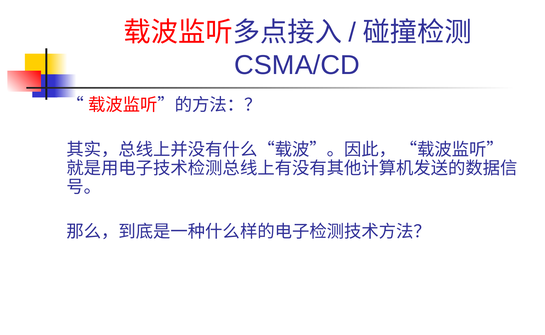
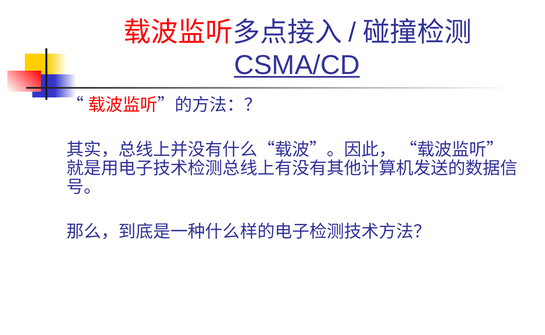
CSMA/CD underline: none -> present (297, 65)
